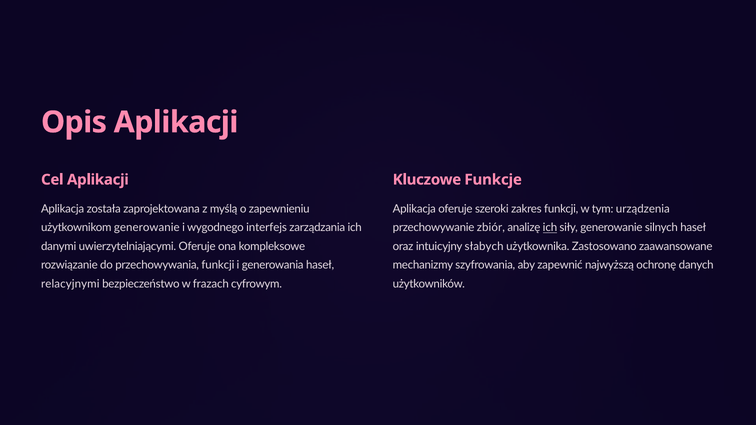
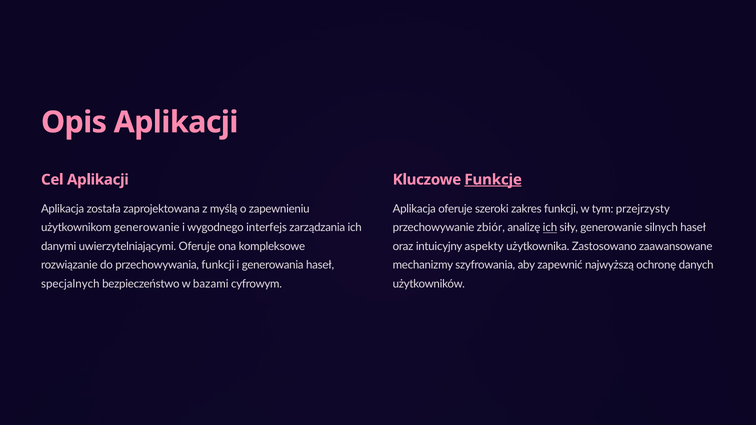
Funkcje underline: none -> present (493, 180)
urządzenia: urządzenia -> przejrzysty (643, 209)
słabych: słabych -> aspekty (484, 247)
relacyjnymi: relacyjnymi -> specjalnych (70, 284)
frazach: frazach -> bazami (211, 284)
